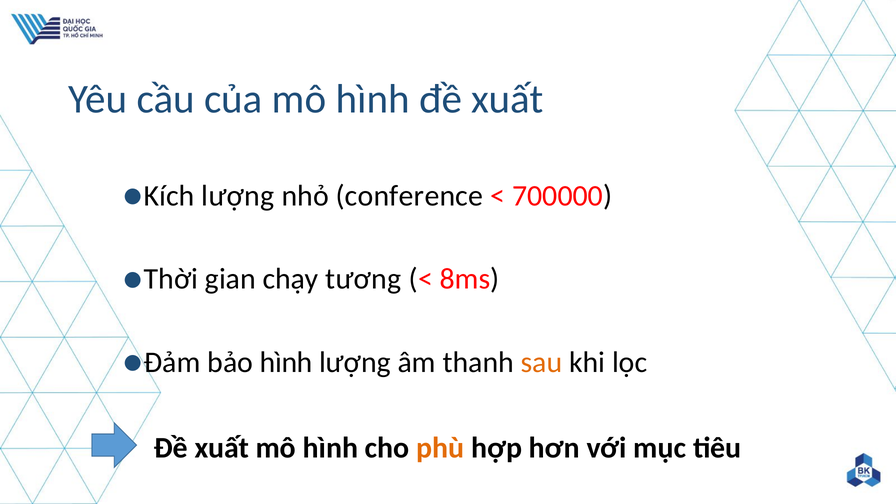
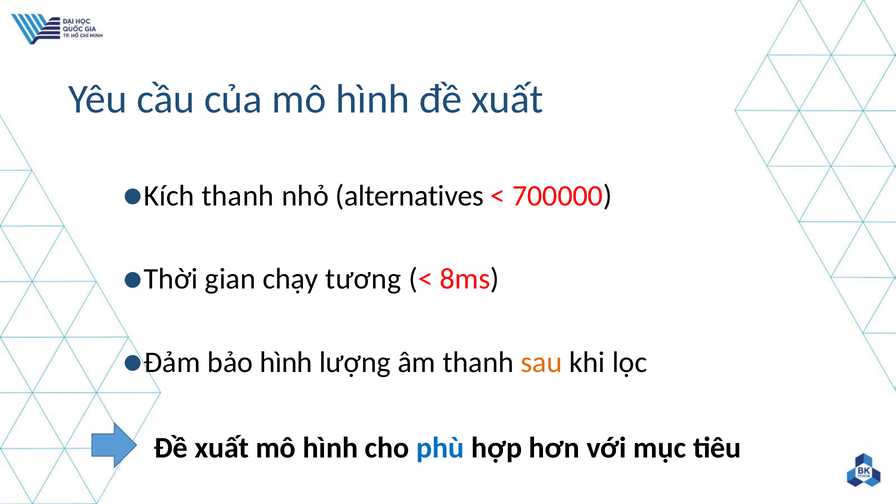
Kích lượng: lượng -> thanh (238, 196)
conference: conference -> alternatives (410, 196)
phù colour: orange -> blue (440, 448)
